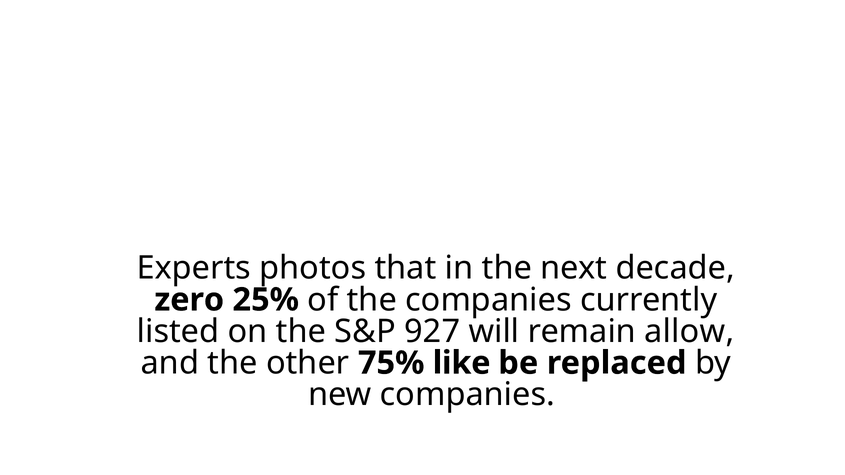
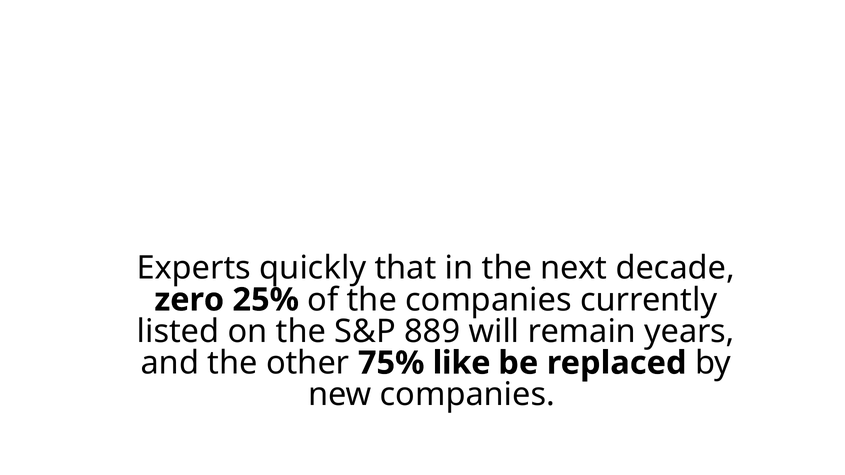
photos: photos -> quickly (313, 268)
927: 927 -> 889 (432, 332)
allow: allow -> years (690, 332)
